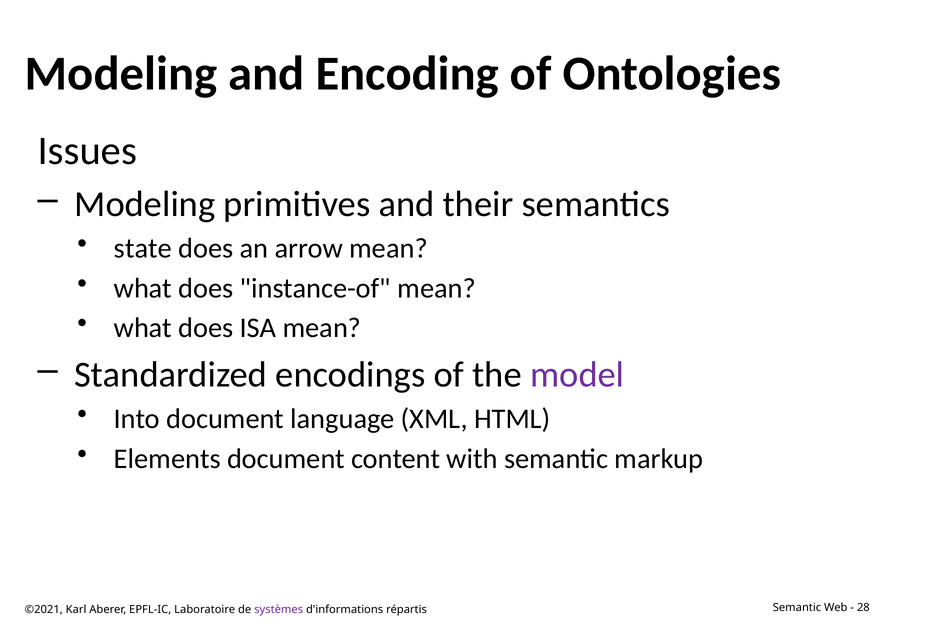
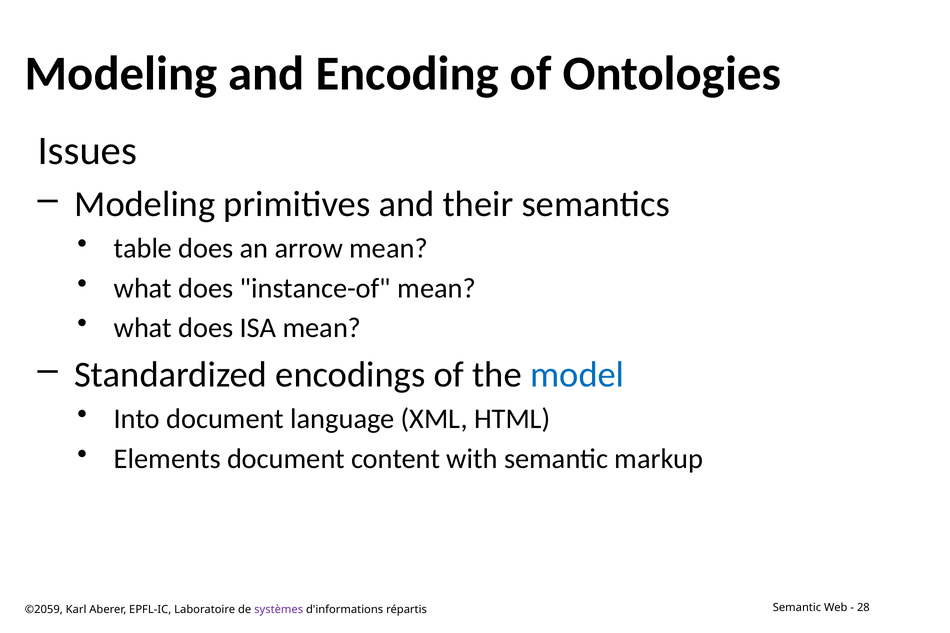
state: state -> table (143, 249)
model colour: purple -> blue (577, 375)
©2021: ©2021 -> ©2059 (44, 610)
